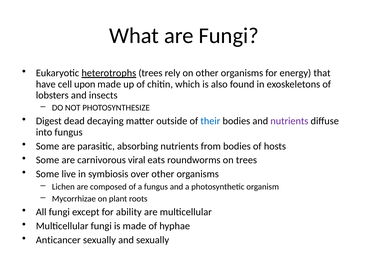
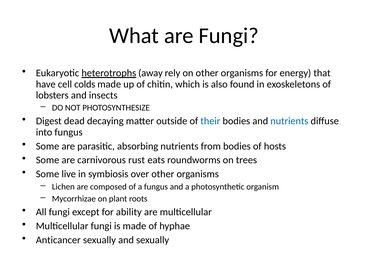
heterotrophs trees: trees -> away (150, 73)
upon: upon -> colds (85, 84)
nutrients colour: purple -> blue (289, 121)
viral: viral -> rust (137, 160)
